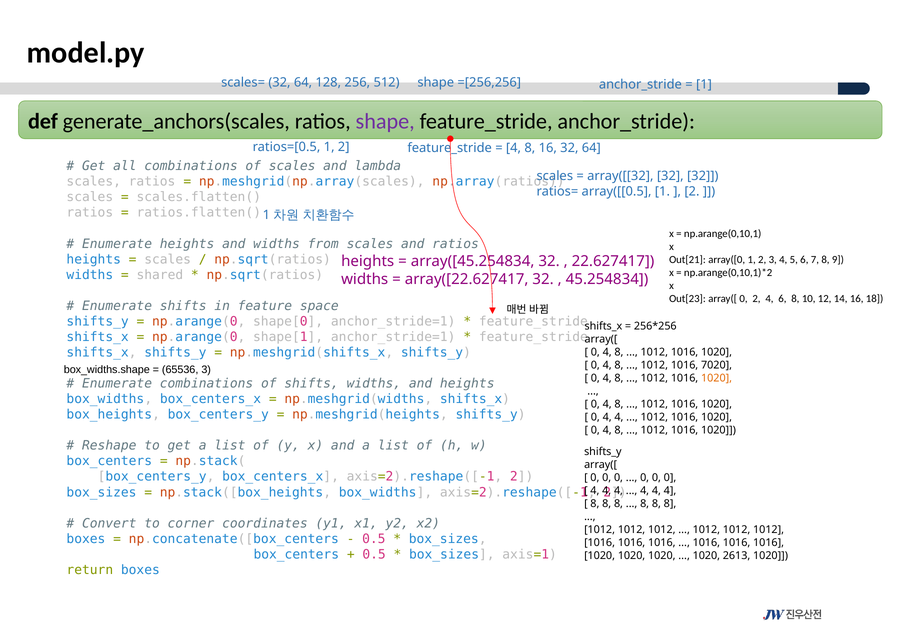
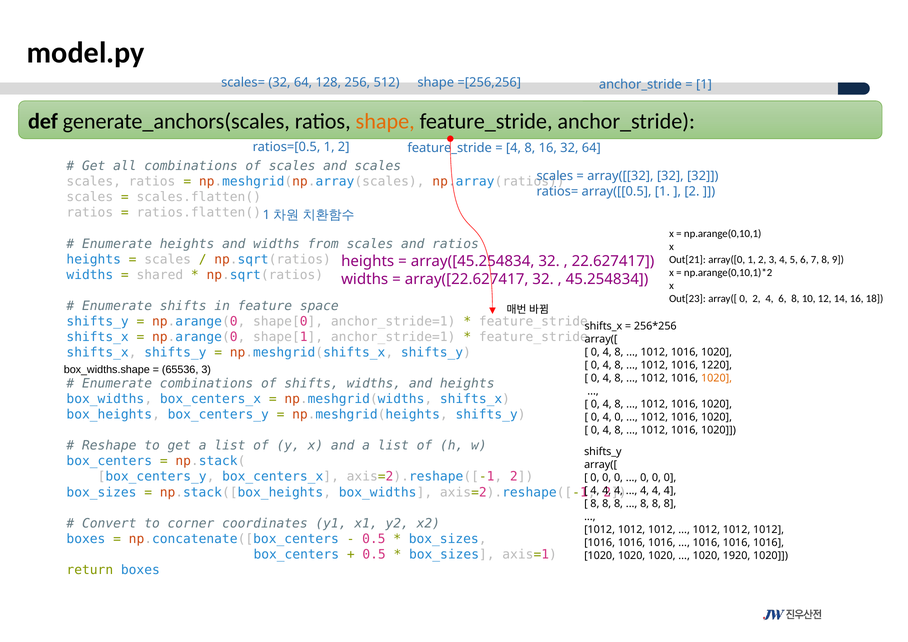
shape colour: purple -> orange (385, 121)
and lambda: lambda -> scales (378, 166)
7020: 7020 -> 1220 (717, 365)
0 4 4: 4 -> 0 (619, 417)
2613: 2613 -> 1920 (737, 556)
